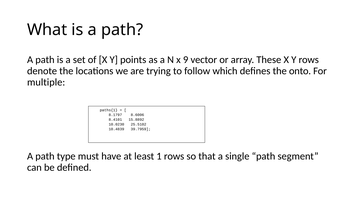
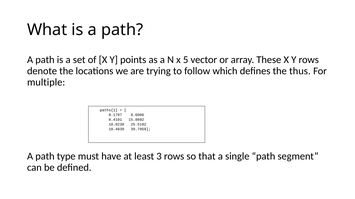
9: 9 -> 5 (186, 60)
onto: onto -> thus (300, 71)
1: 1 -> 3 (159, 157)
